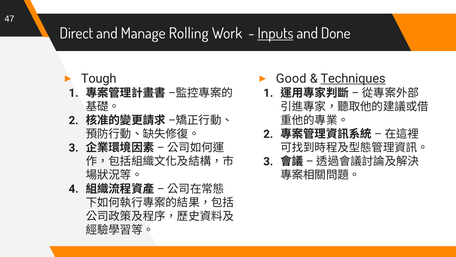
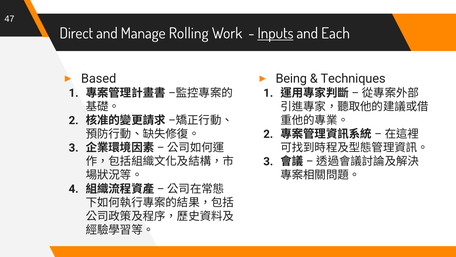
Done: Done -> Each (336, 33)
Tough: Tough -> Based (99, 78)
Good: Good -> Being (291, 78)
Techniques underline: present -> none (353, 78)
